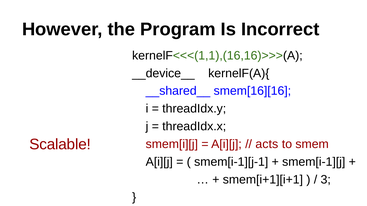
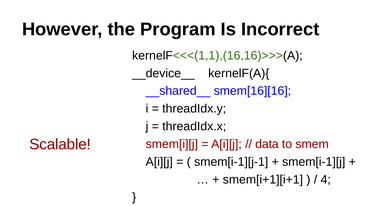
acts: acts -> data (267, 144)
3: 3 -> 4 (326, 180)
